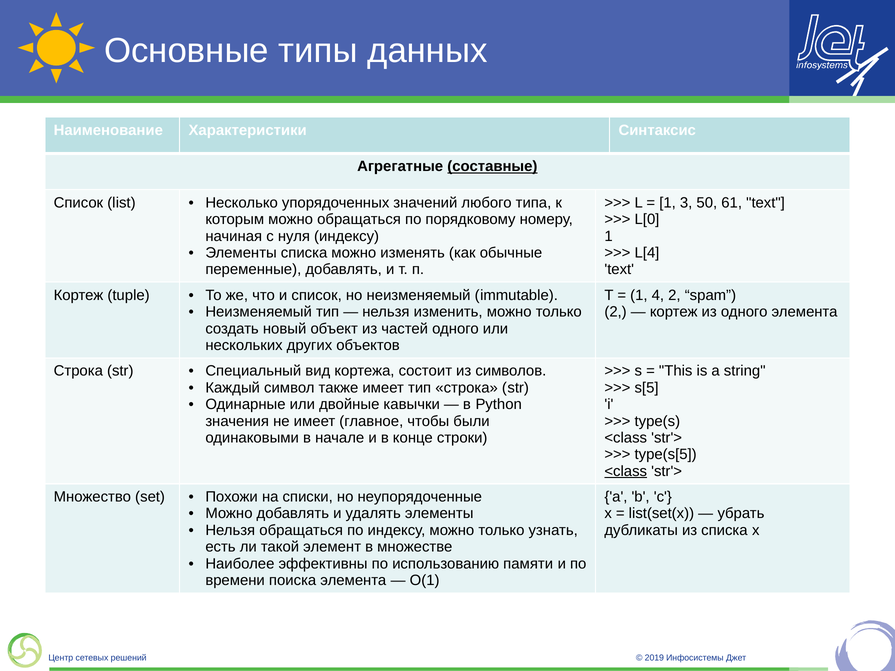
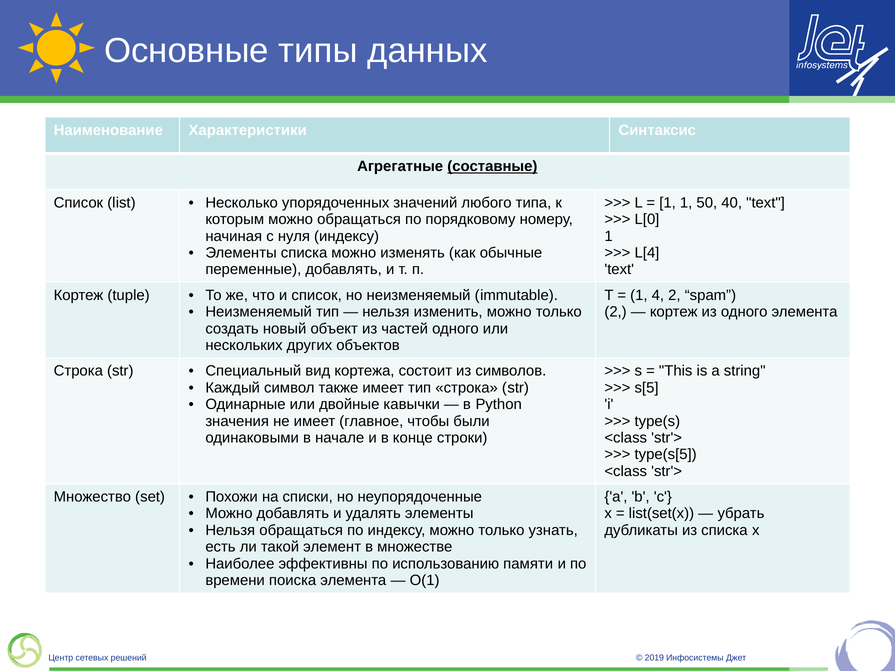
1 3: 3 -> 1 (686, 203)
61: 61 -> 40 (732, 203)
<class underline: present -> none (626, 471)
